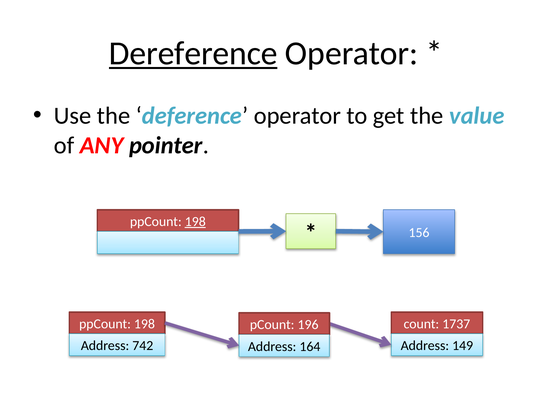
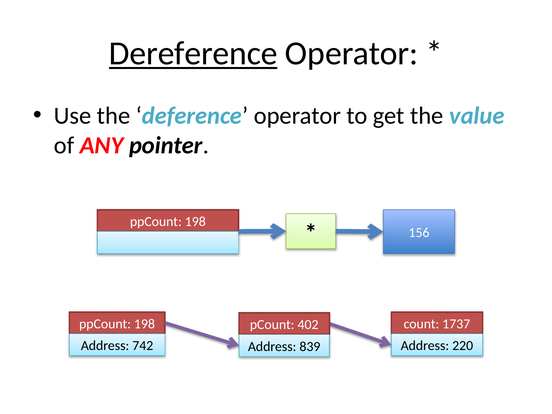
198 underline: present -> none (195, 222)
196: 196 -> 402 (308, 325)
149: 149 -> 220 (463, 346)
164: 164 -> 839 (310, 346)
